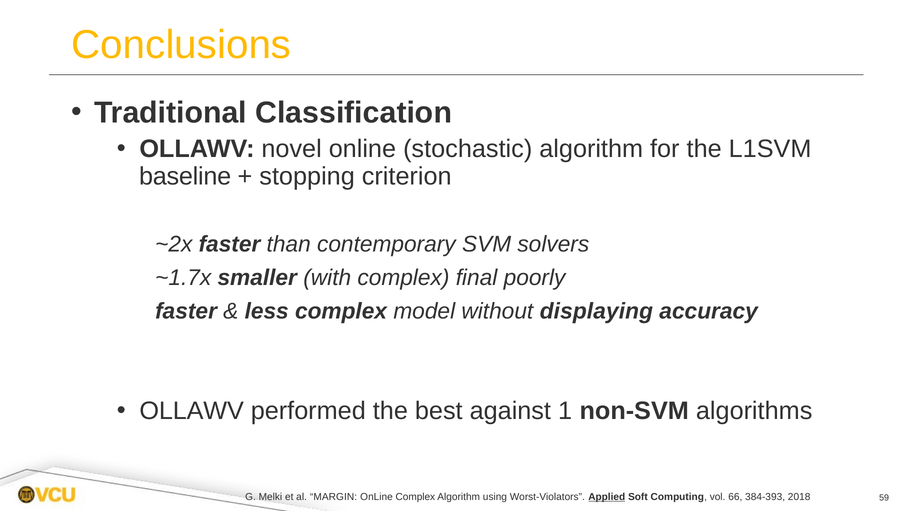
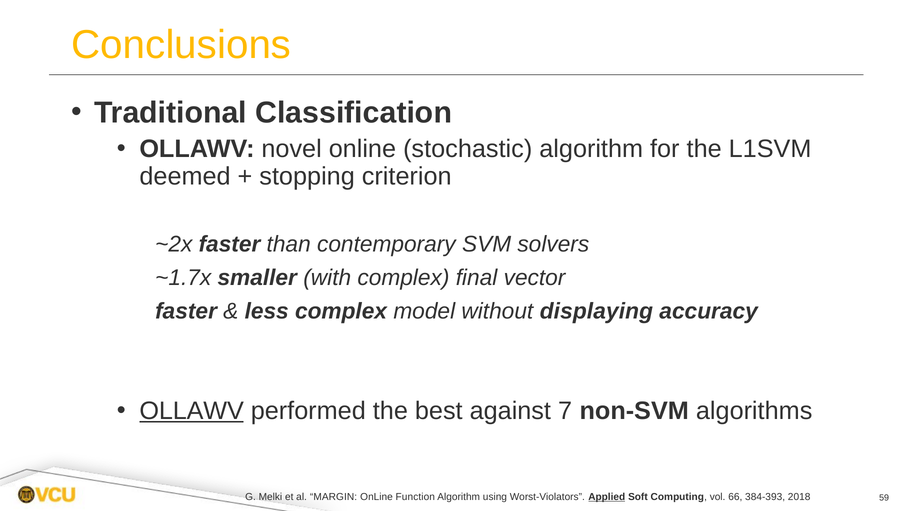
baseline: baseline -> deemed (185, 176)
poorly: poorly -> vector (535, 278)
OLLAWV underline: none -> present (192, 411)
1: 1 -> 7 (565, 411)
OnLine Complex: Complex -> Function (415, 497)
